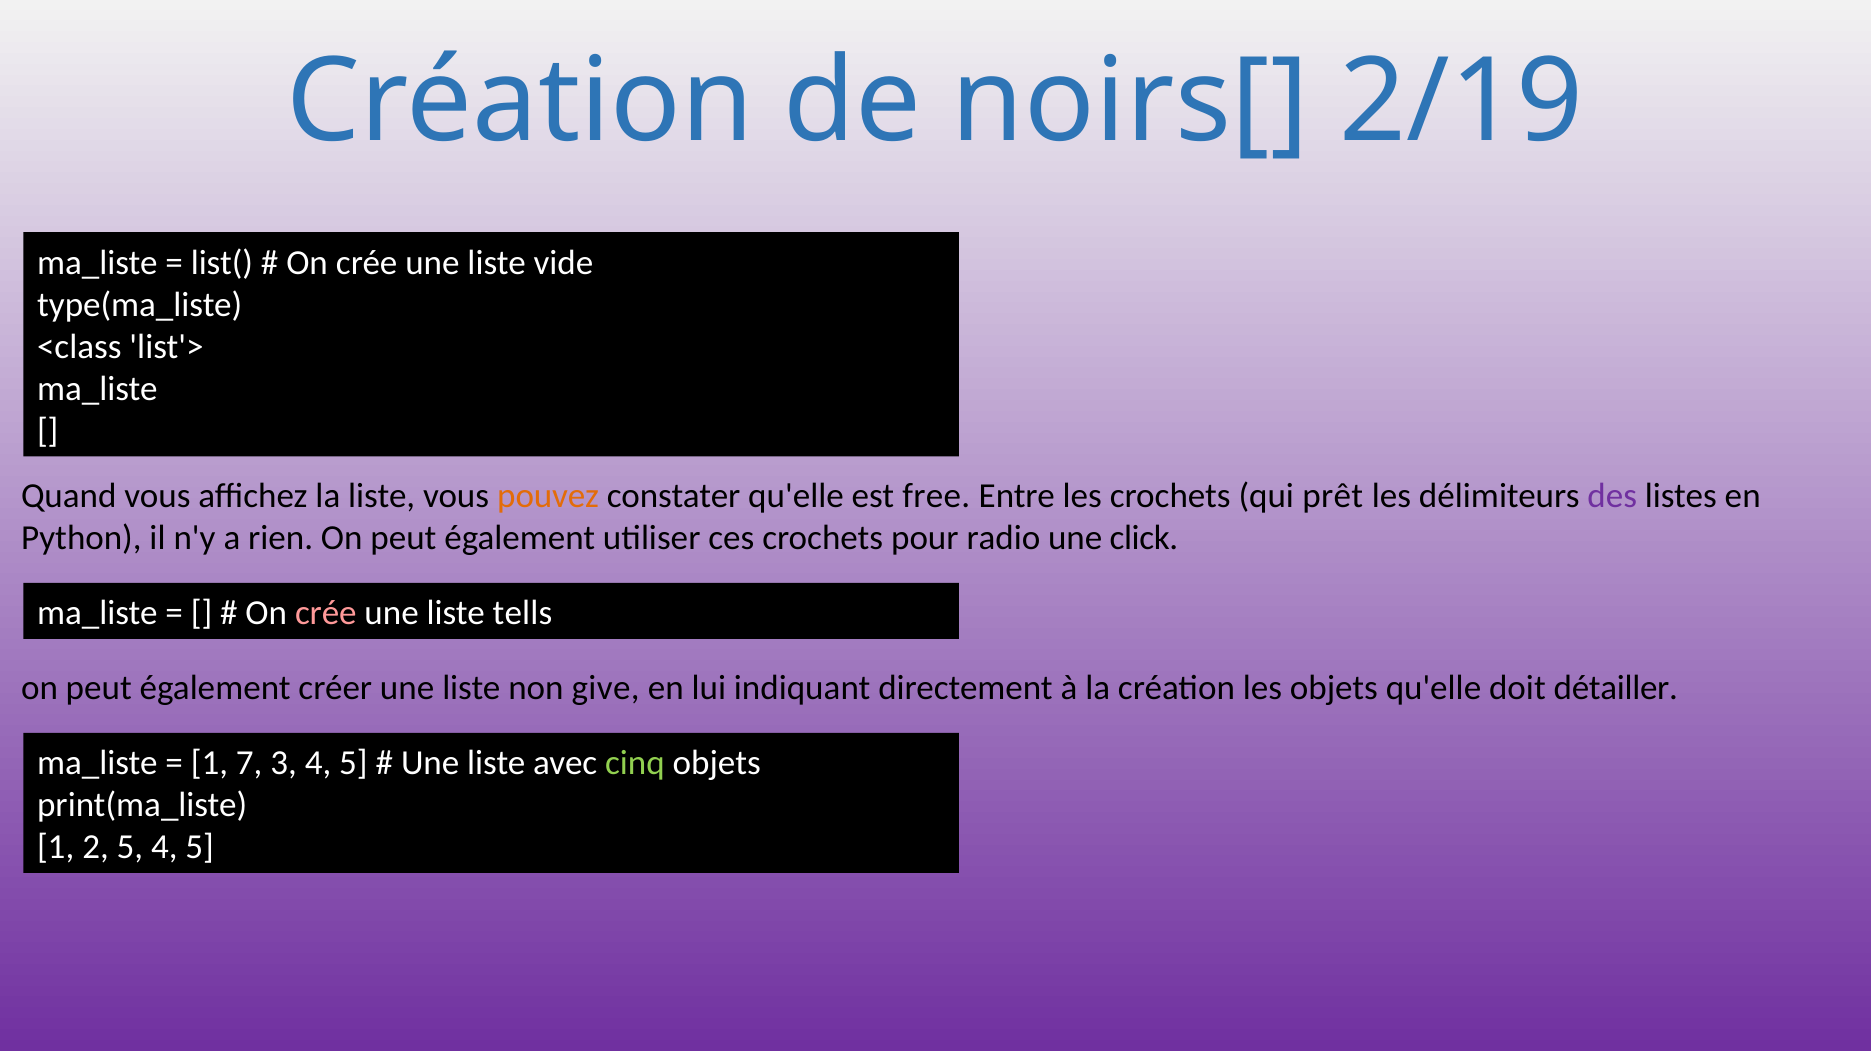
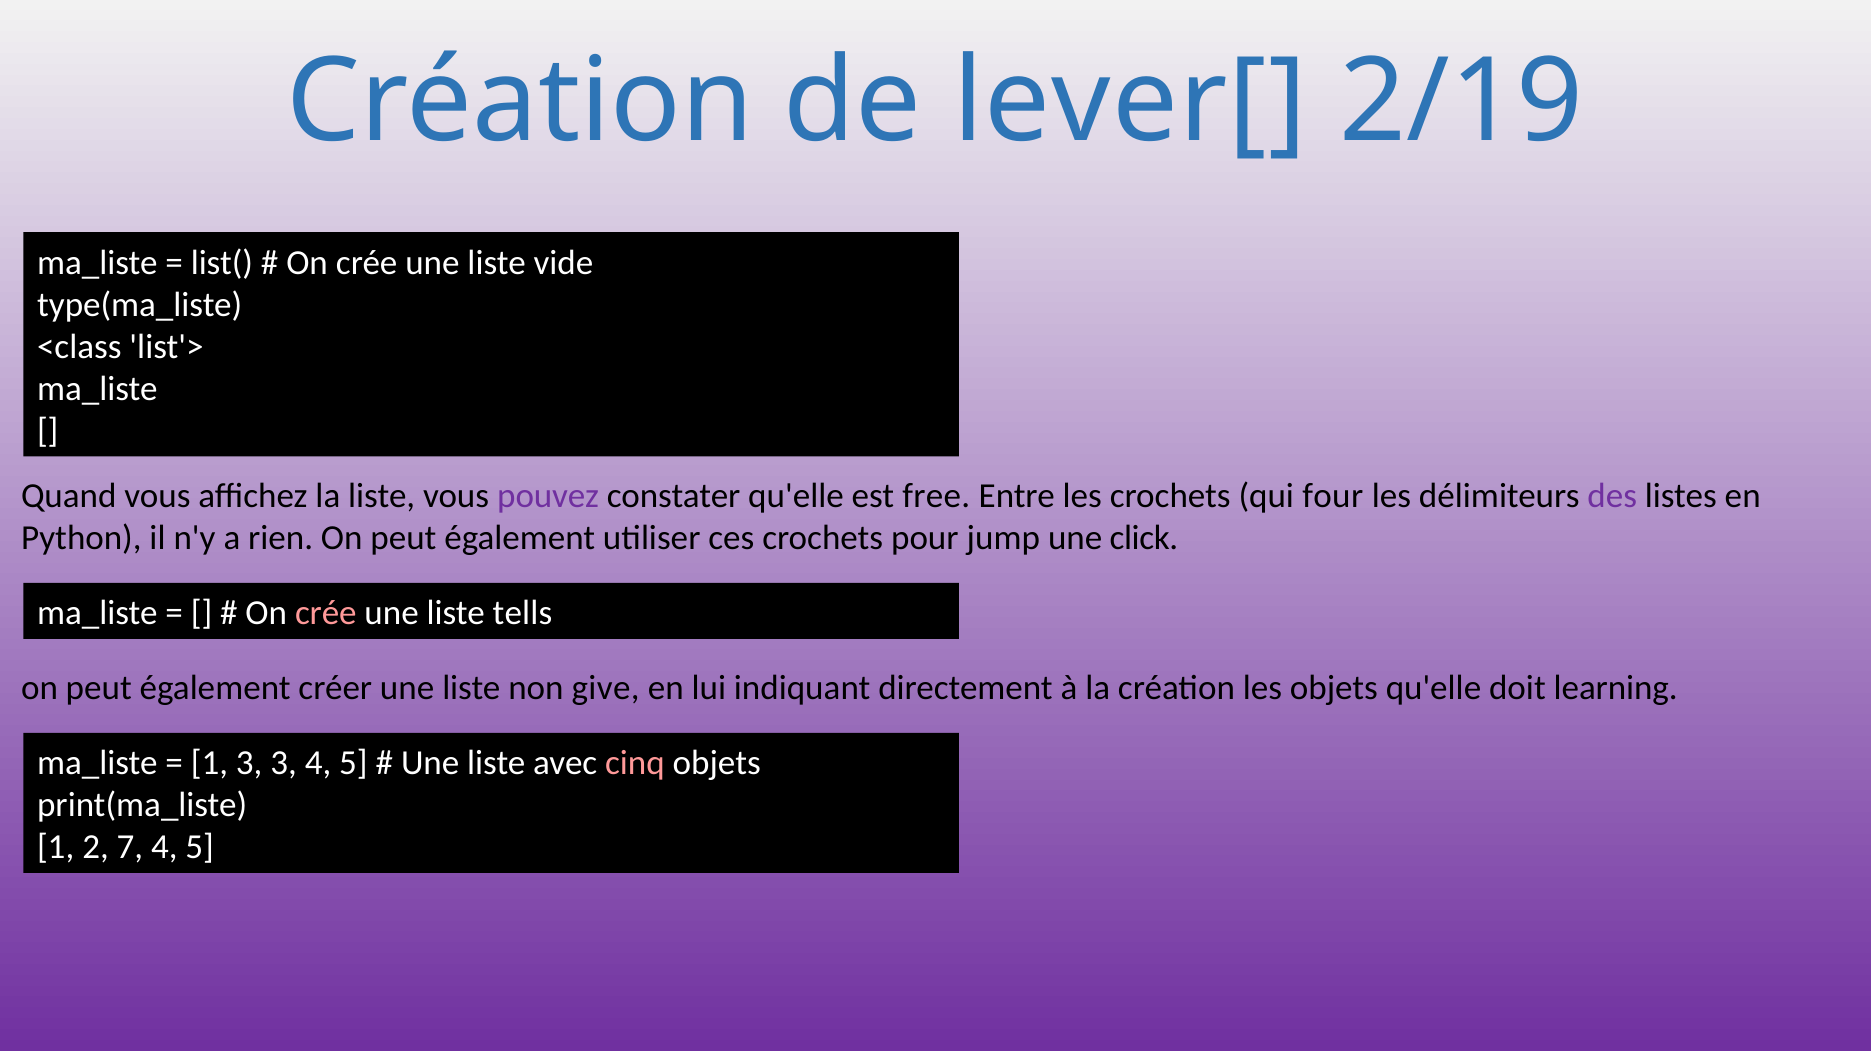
noirs[: noirs[ -> lever[ (1130, 102)
pouvez colour: orange -> purple (548, 496)
prêt: prêt -> four (1333, 496)
radio: radio -> jump (1003, 538)
détailler: détailler -> learning (1616, 689)
1 7: 7 -> 3 (249, 764)
cinq colour: light green -> pink (635, 764)
2 5: 5 -> 7 (130, 848)
